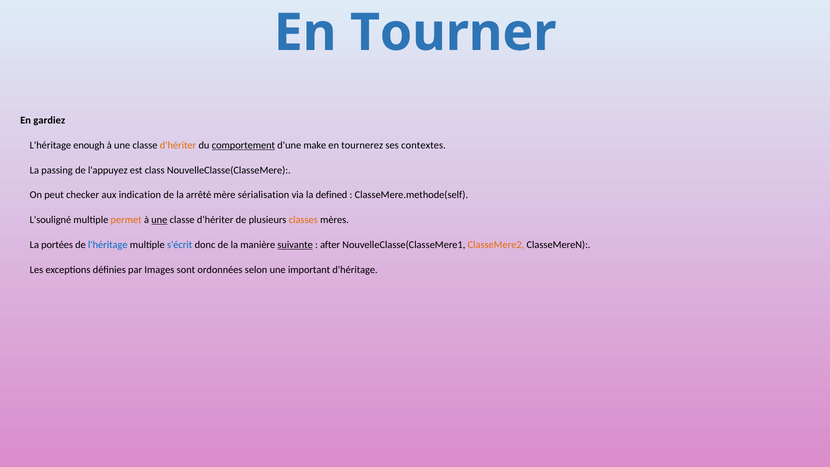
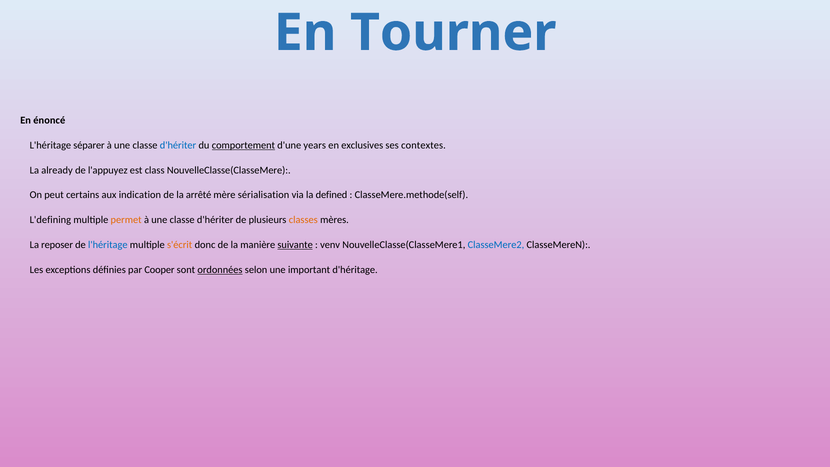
gardiez: gardiez -> énoncé (49, 120)
enough: enough -> séparer (89, 145)
d'hériter colour: orange -> blue (178, 145)
make: make -> years (315, 145)
tournerez: tournerez -> exclusives (362, 145)
passing: passing -> already (57, 170)
checker: checker -> certains (83, 195)
L'souligné: L'souligné -> L'defining (50, 220)
une underline: present -> none (159, 220)
portées: portées -> reposer (57, 245)
s'écrit colour: blue -> orange (180, 245)
after: after -> venv (330, 245)
ClasseMere2 colour: orange -> blue (496, 245)
Images: Images -> Cooper (159, 270)
ordonnées underline: none -> present (220, 270)
